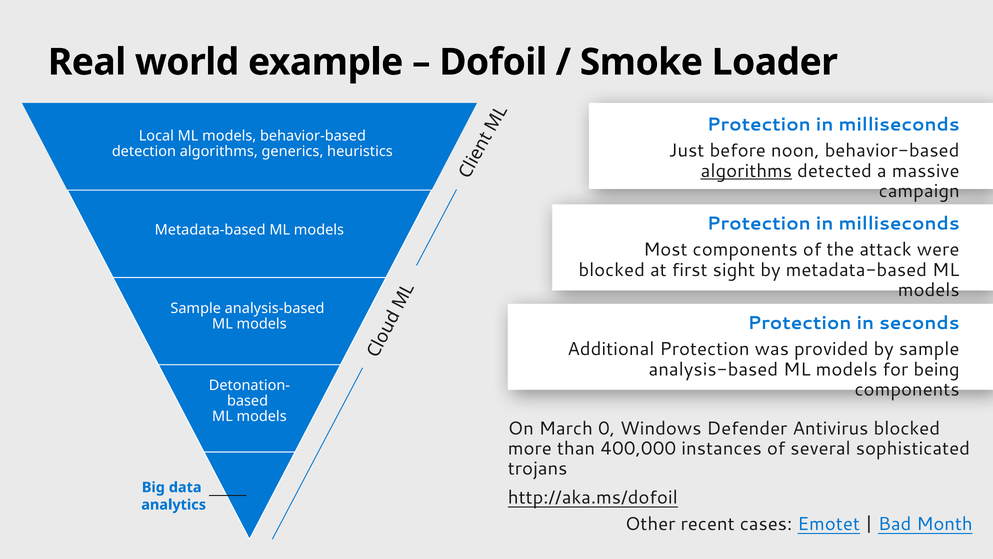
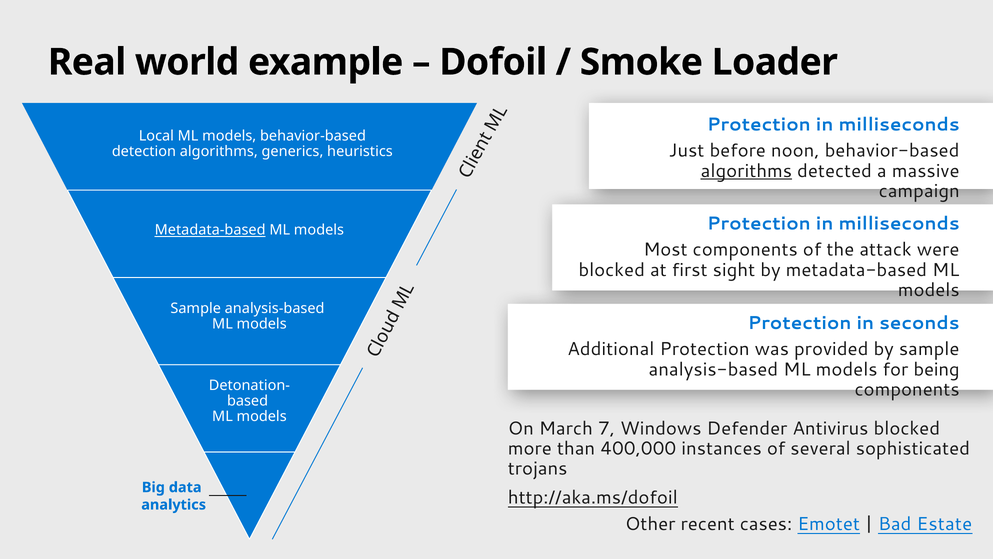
Metadata-based underline: none -> present (210, 230)
0: 0 -> 7 (607, 428)
Month: Month -> Estate (944, 524)
